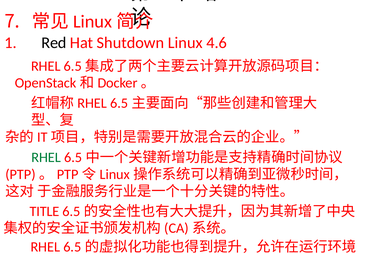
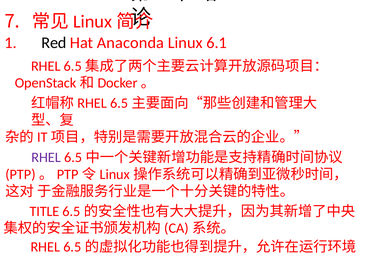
Shutdown: Shutdown -> Anaconda (130, 43)
4.6: 4.6 -> 6.1 (217, 43)
RHEL colour: green -> purple (46, 157)
